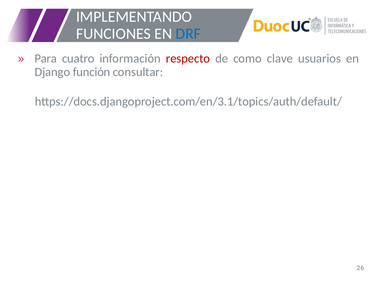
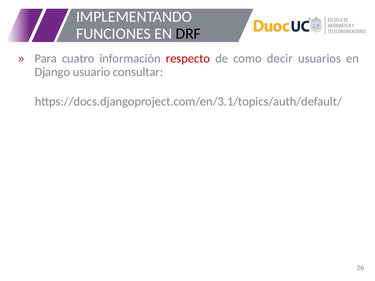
DRF colour: blue -> black (188, 34)
clave: clave -> decir (280, 59)
función: función -> usuario (92, 72)
